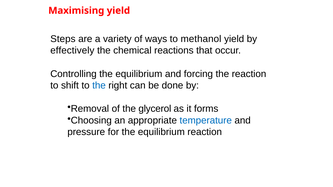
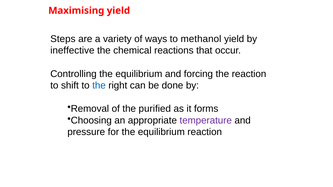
effectively: effectively -> ineffective (72, 51)
glycerol: glycerol -> purified (155, 109)
temperature colour: blue -> purple (206, 121)
